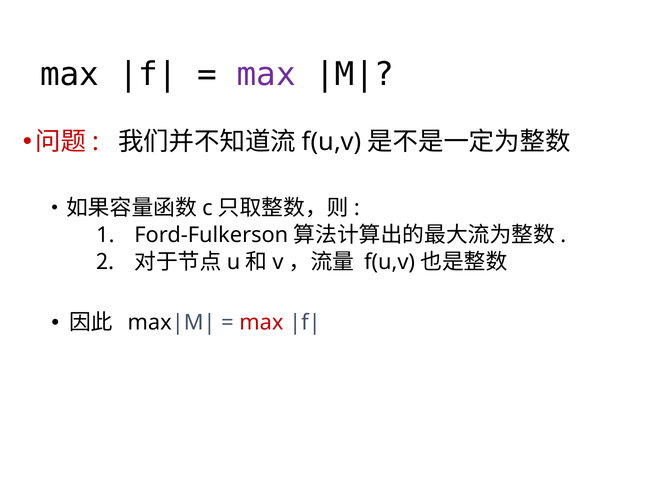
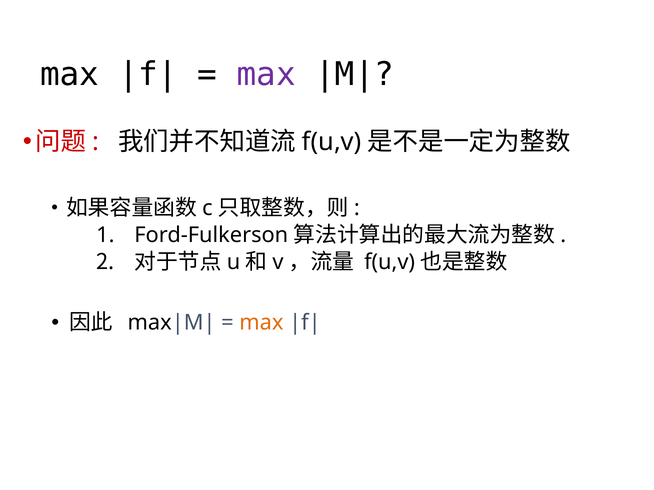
max colour: red -> orange (261, 323)
